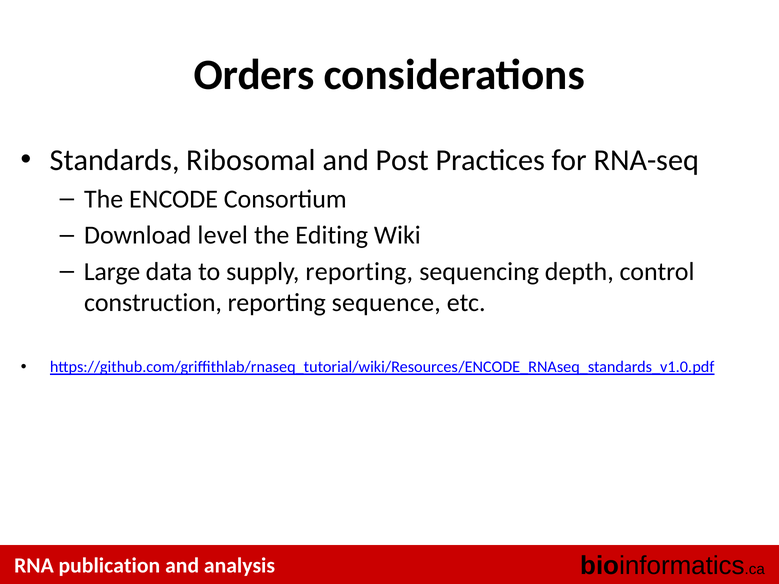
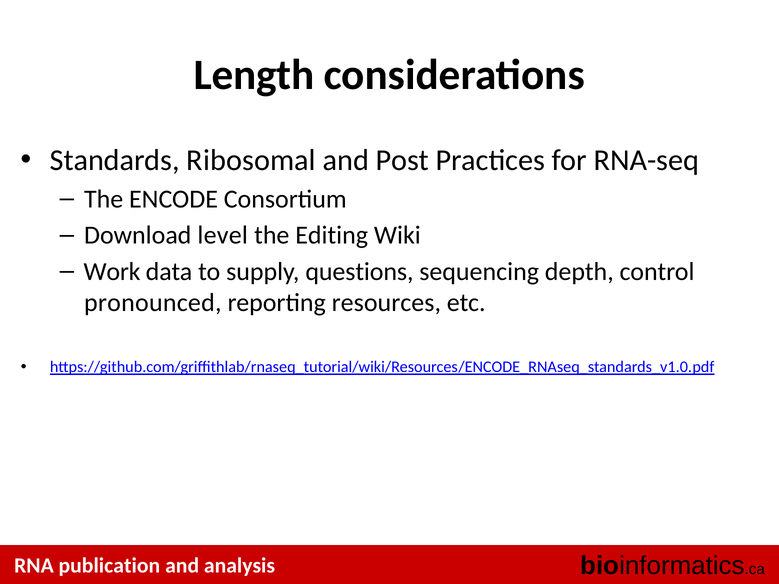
Orders: Orders -> Length (254, 75)
Large: Large -> Work (112, 272)
supply reporting: reporting -> questions (359, 272)
construction: construction -> pronounced (153, 303)
sequence: sequence -> resources (386, 303)
